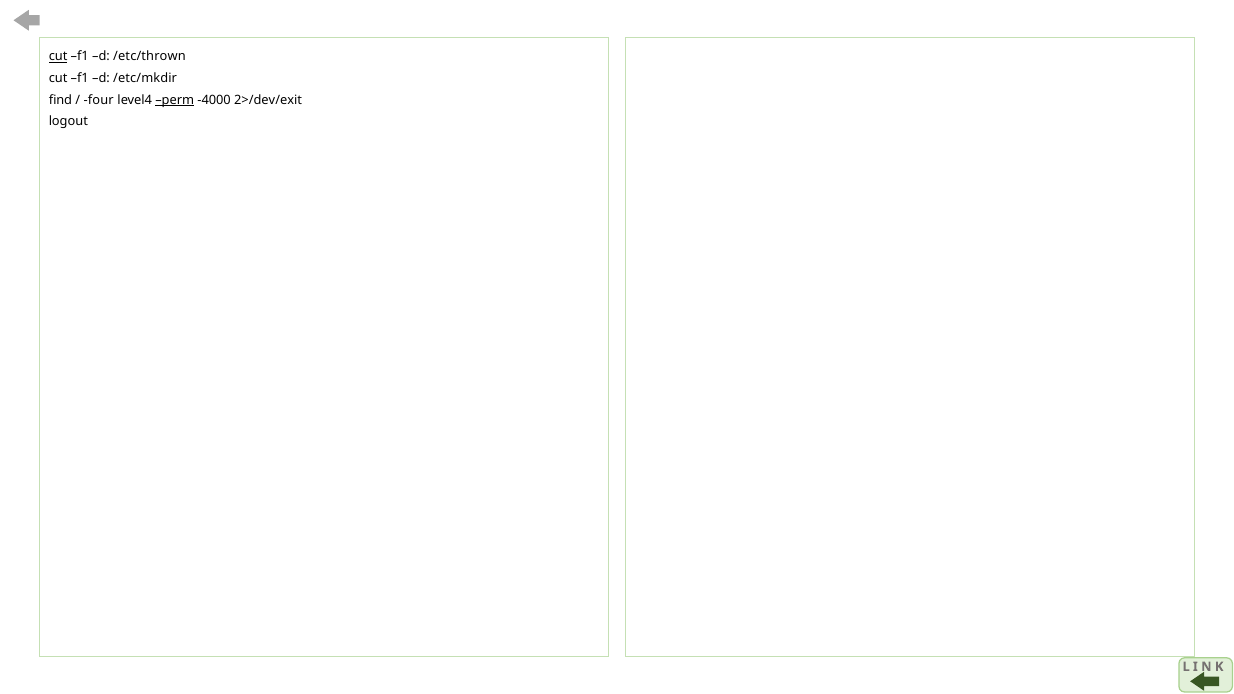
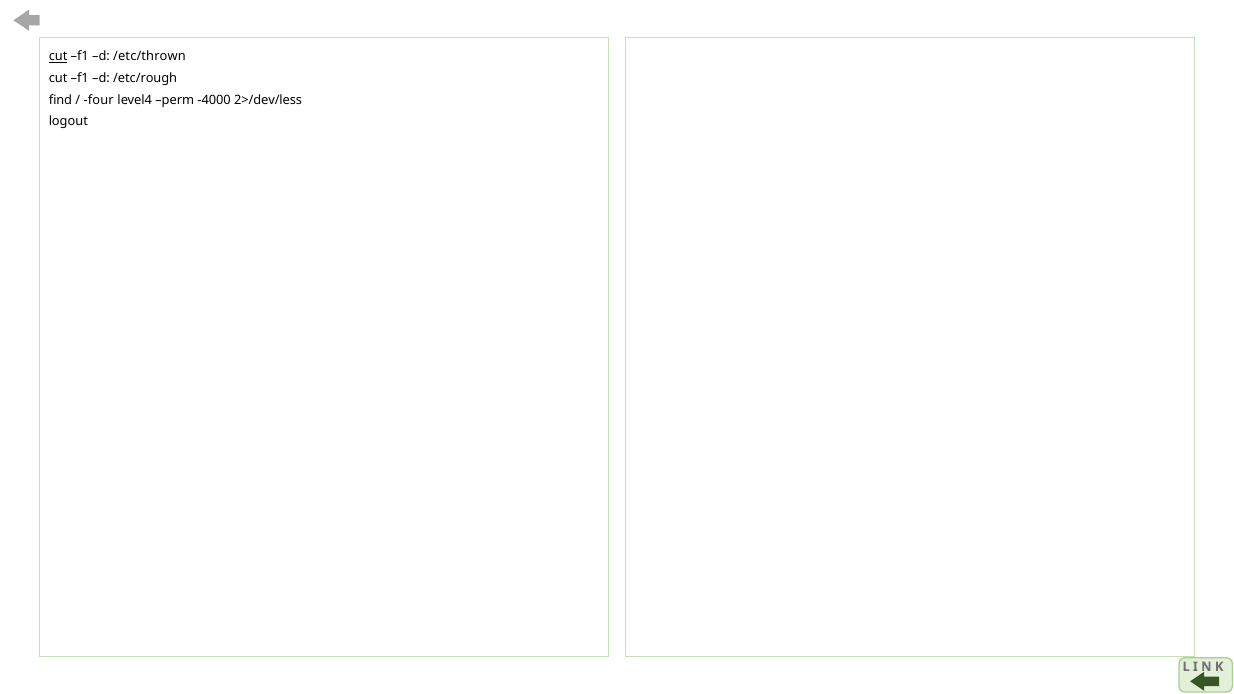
/etc/mkdir: /etc/mkdir -> /etc/rough (145, 78)
perm underline: present -> none (175, 100)
2>/dev/exit: 2>/dev/exit -> 2>/dev/less (268, 100)
